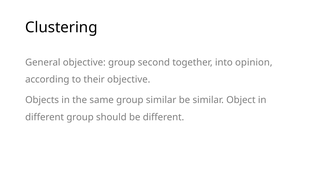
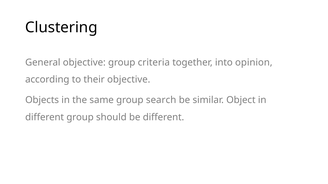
second: second -> criteria (154, 63)
group similar: similar -> search (161, 100)
